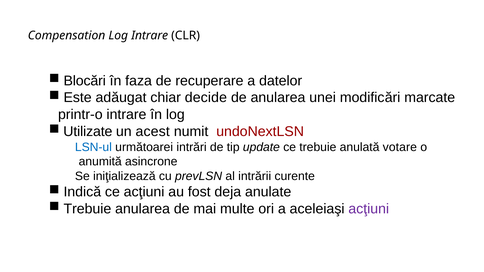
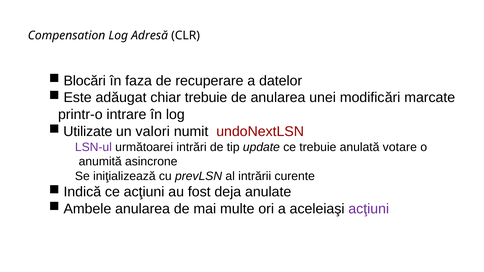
Log Intrare: Intrare -> Adresă (150, 36)
chiar decide: decide -> trebuie (206, 98)
acest: acest -> valori (153, 132)
LSN-ul colour: blue -> purple (93, 147)
Trebuie: Trebuie -> Ambele (87, 209)
